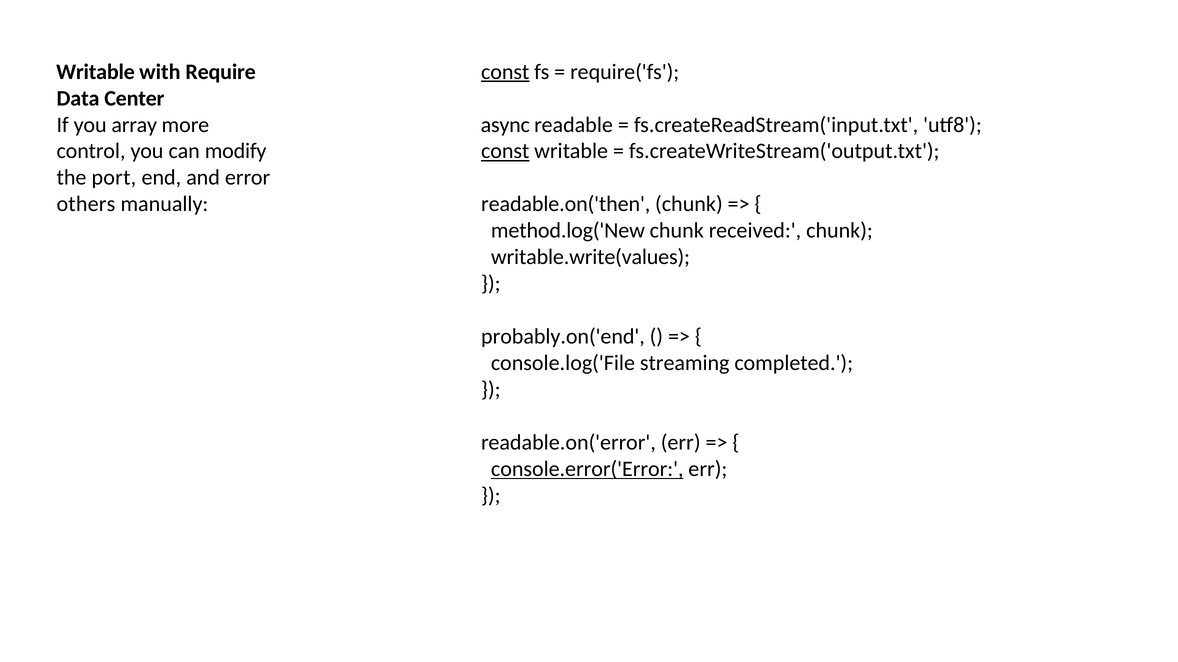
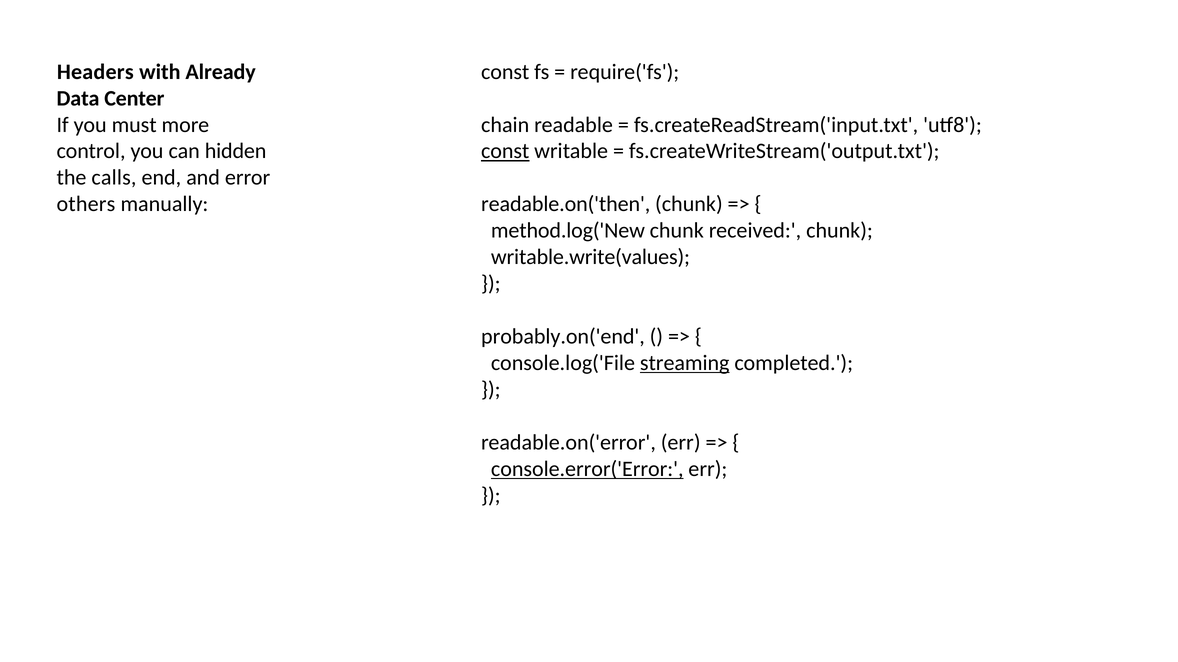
Writable: Writable -> Headers (95, 72)
Require: Require -> Already (221, 72)
const underline: present -> none (505, 72)
array: array -> must (134, 125)
async: async -> chain (505, 125)
modify: modify -> hidden (236, 151)
port: port -> calls (114, 178)
streaming underline: none -> present (685, 363)
